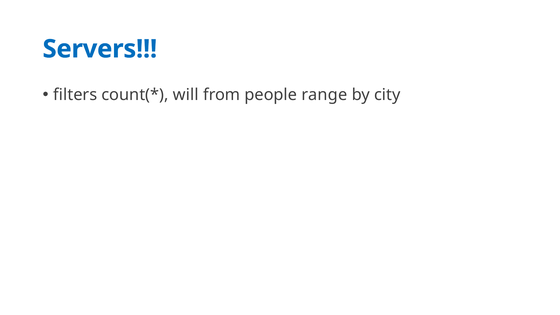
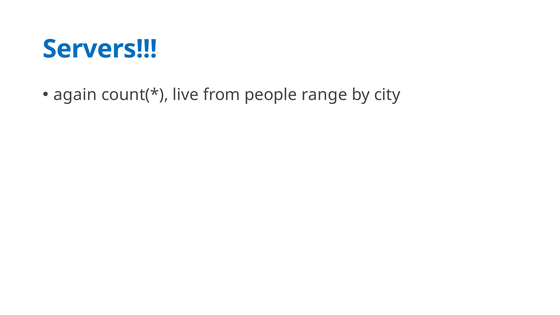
filters: filters -> again (75, 95)
will: will -> live (186, 95)
